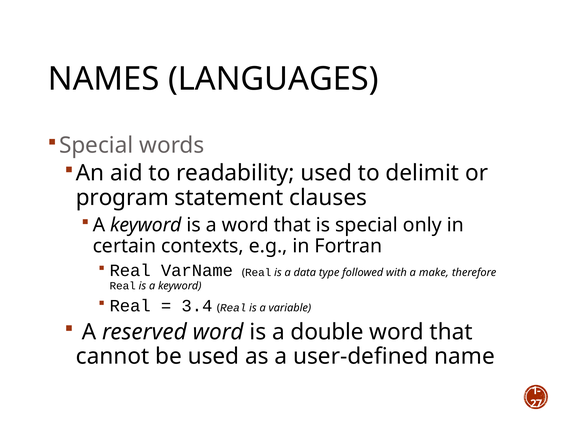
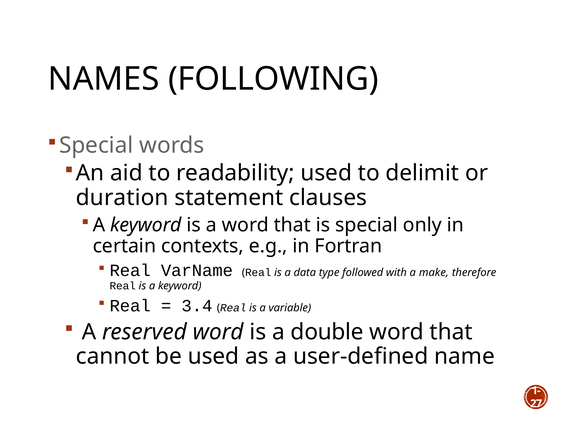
LANGUAGES: LANGUAGES -> FOLLOWING (273, 79)
program: program -> duration (122, 197)
